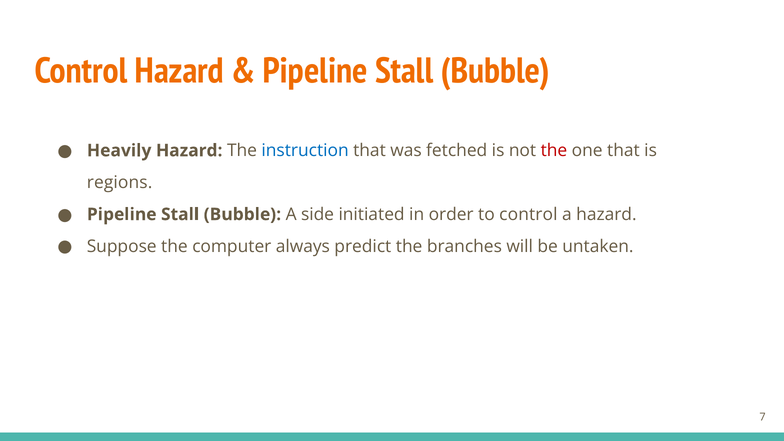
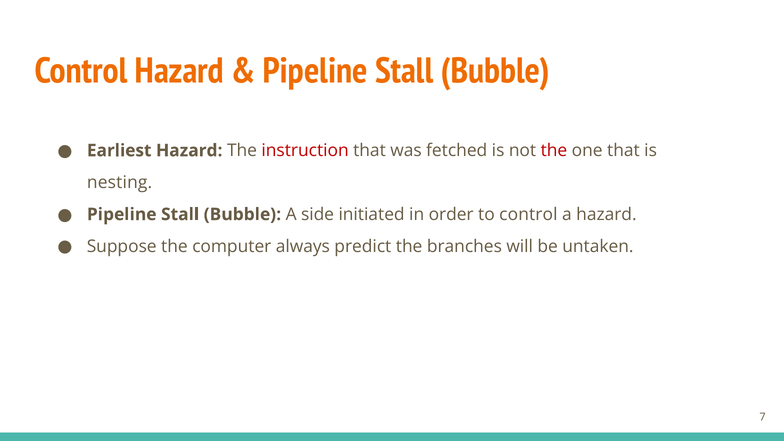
Heavily: Heavily -> Earliest (119, 151)
instruction colour: blue -> red (305, 151)
regions: regions -> nesting (120, 182)
